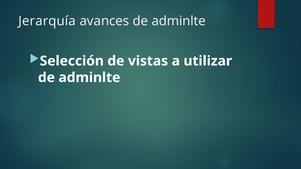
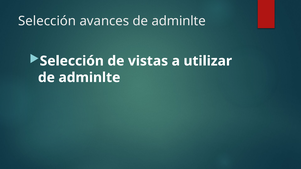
Jerarquía: Jerarquía -> Selección (47, 21)
